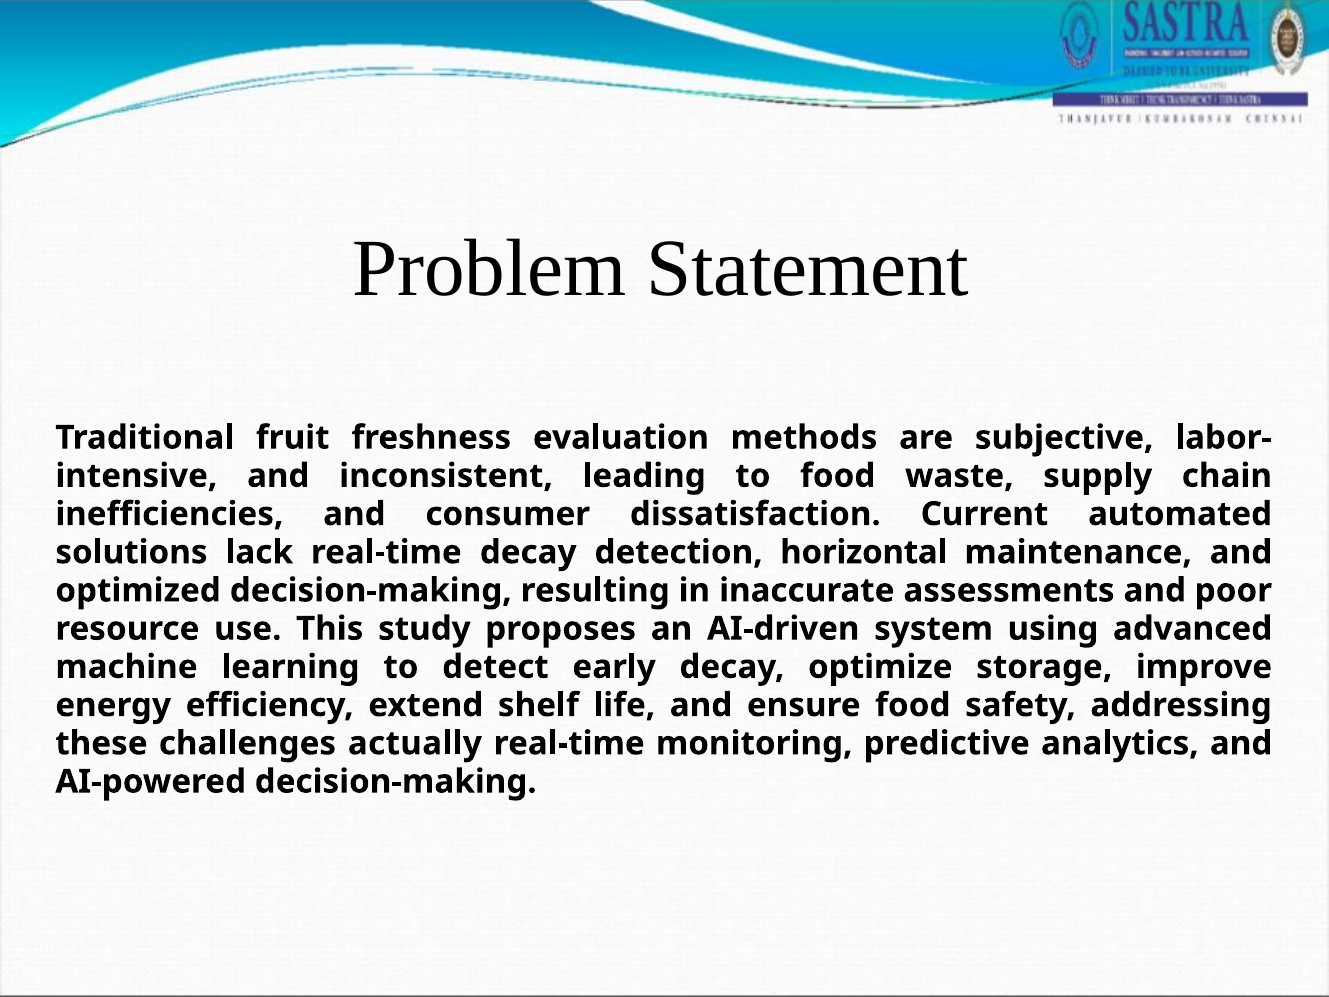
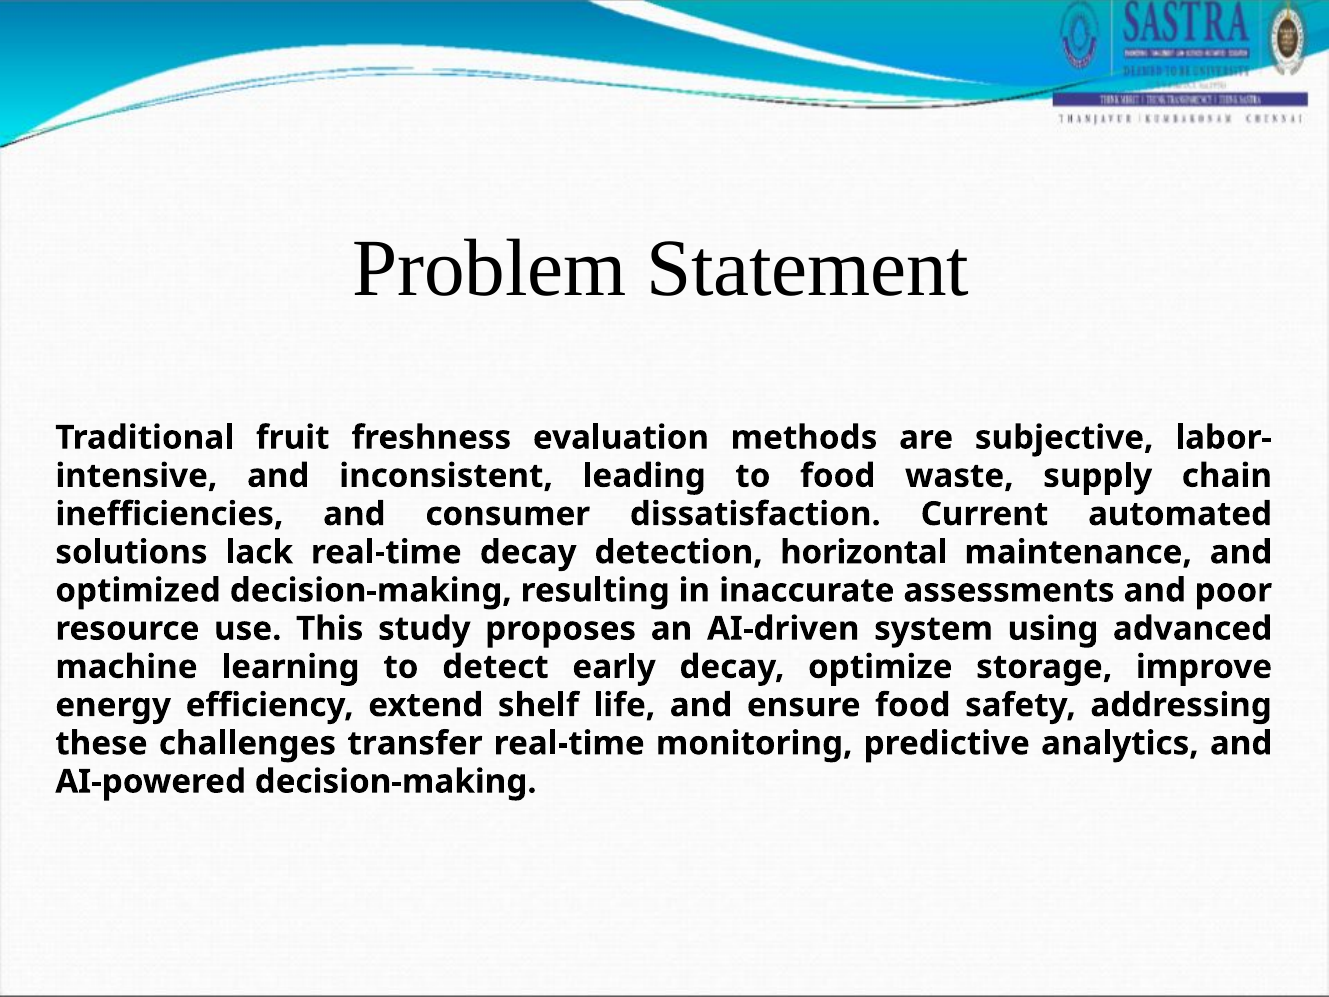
actually: actually -> transfer (415, 743)
